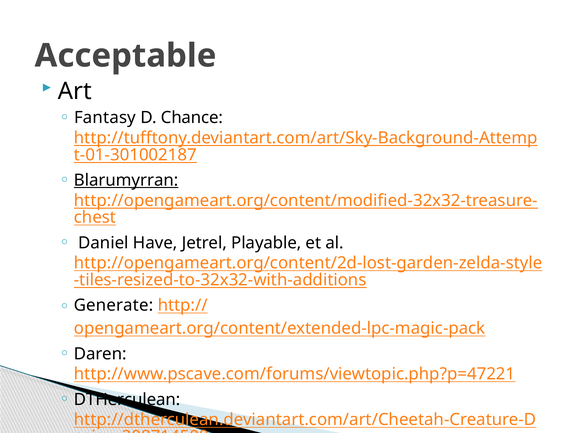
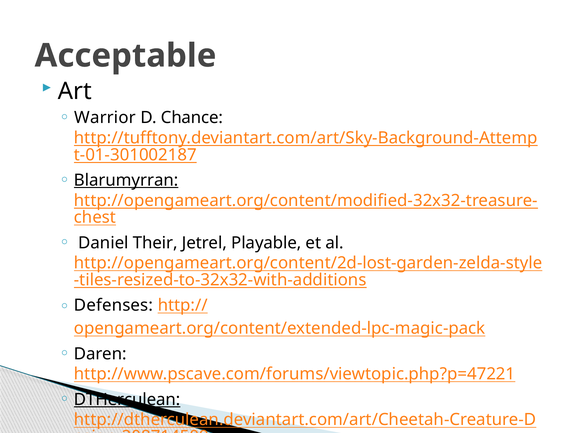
Fantasy: Fantasy -> Warrior (105, 118)
Have: Have -> Their (155, 243)
Generate: Generate -> Defenses (114, 306)
DTHerculean underline: none -> present (127, 400)
